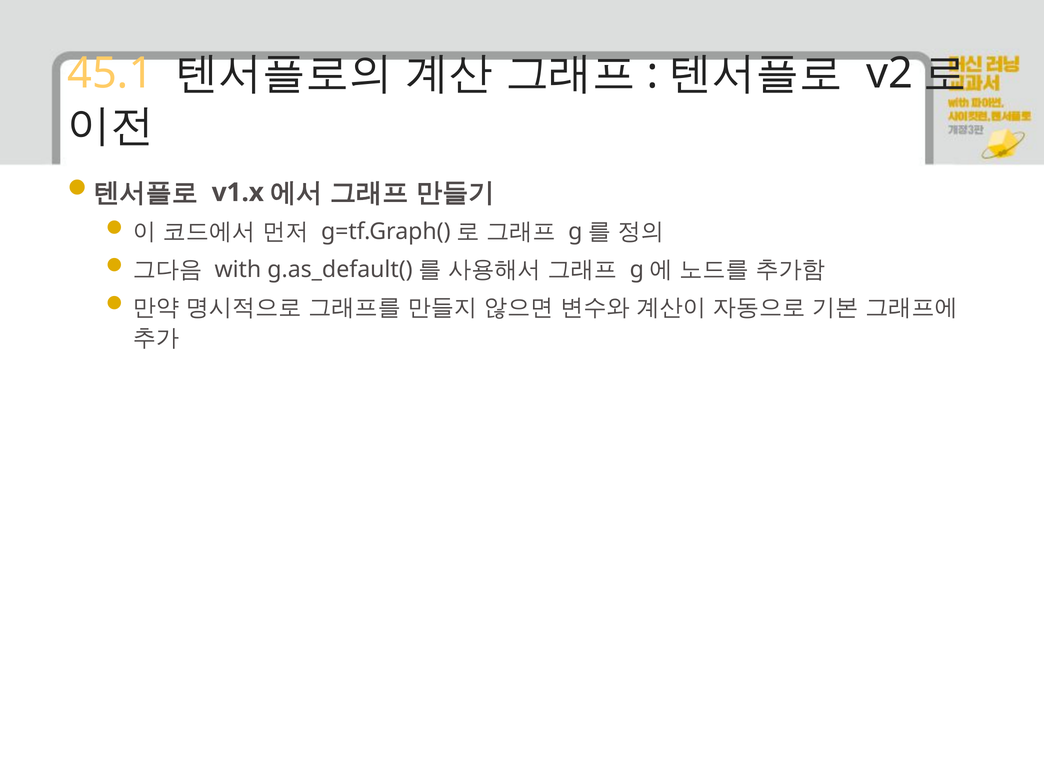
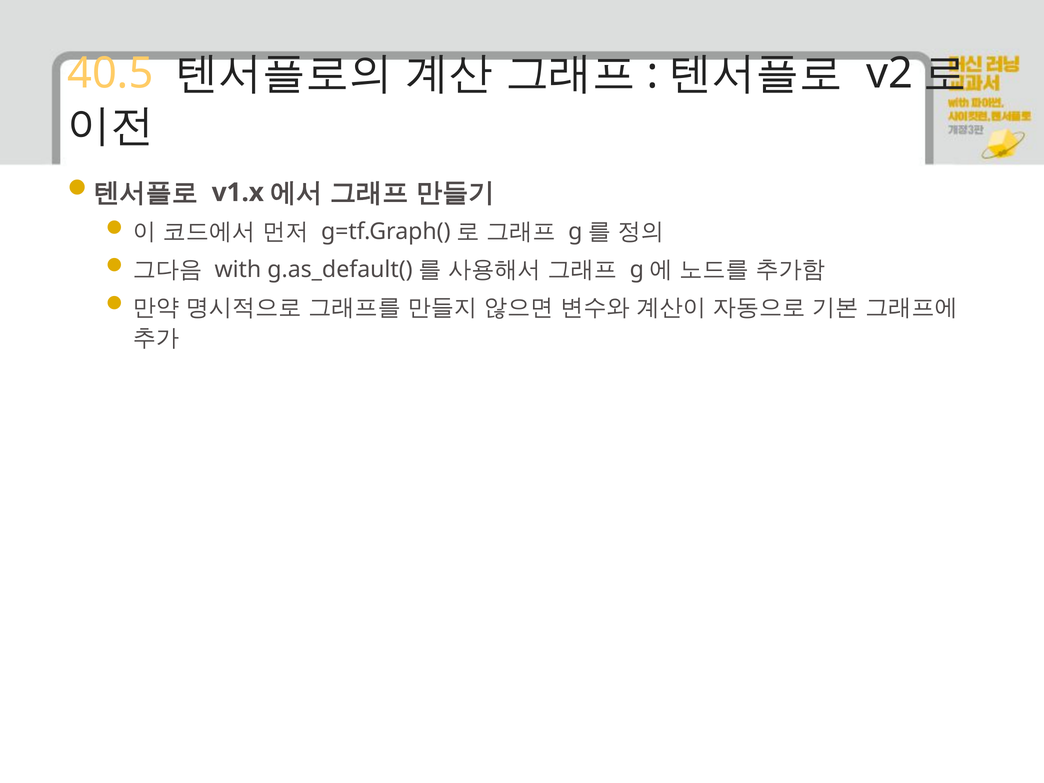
45.1: 45.1 -> 40.5 (110, 74)
